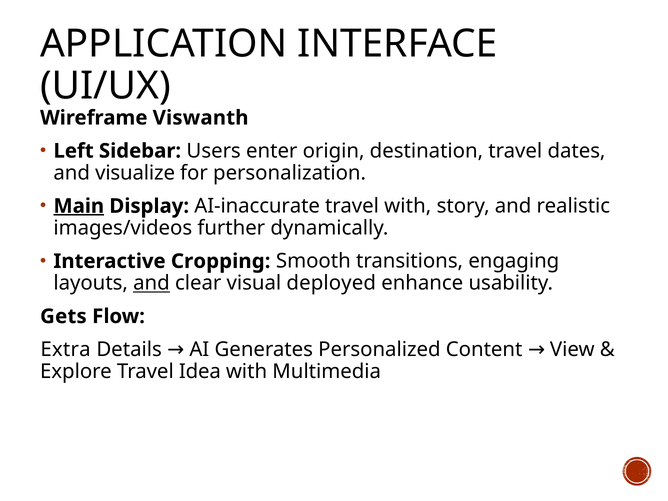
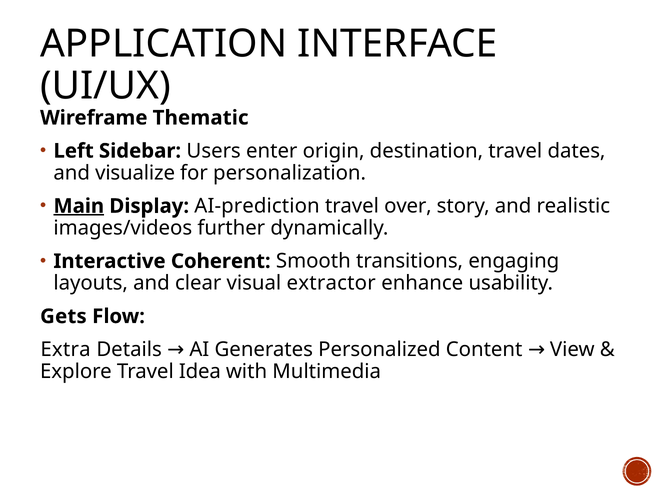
Viswanth: Viswanth -> Thematic (201, 118)
AI-inaccurate: AI-inaccurate -> AI-prediction (257, 206)
travel with: with -> over (408, 206)
Cropping: Cropping -> Coherent (221, 261)
and underline: present -> none (151, 283)
deployed: deployed -> extractor (331, 283)
